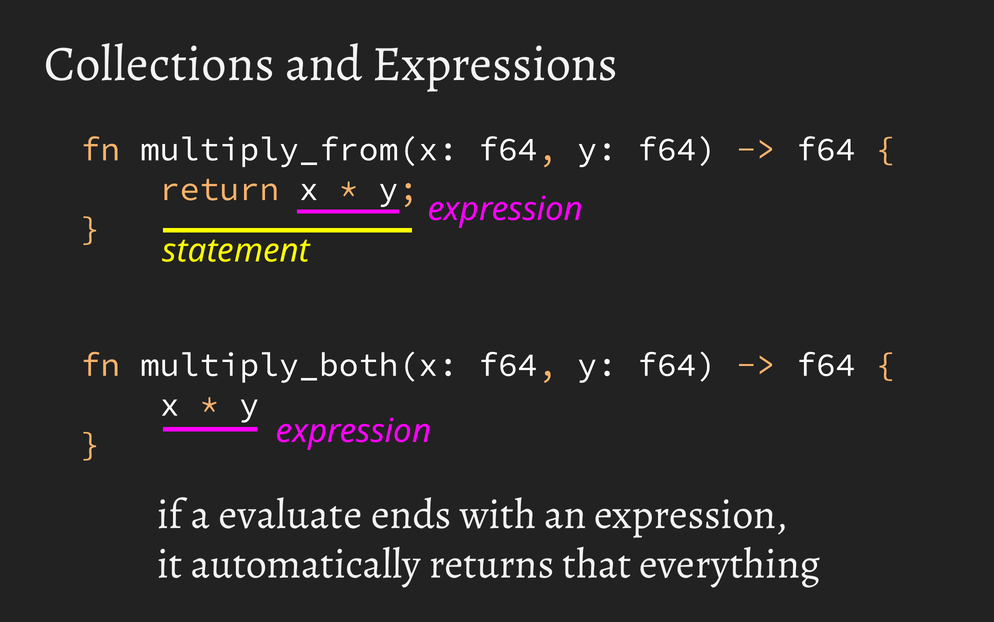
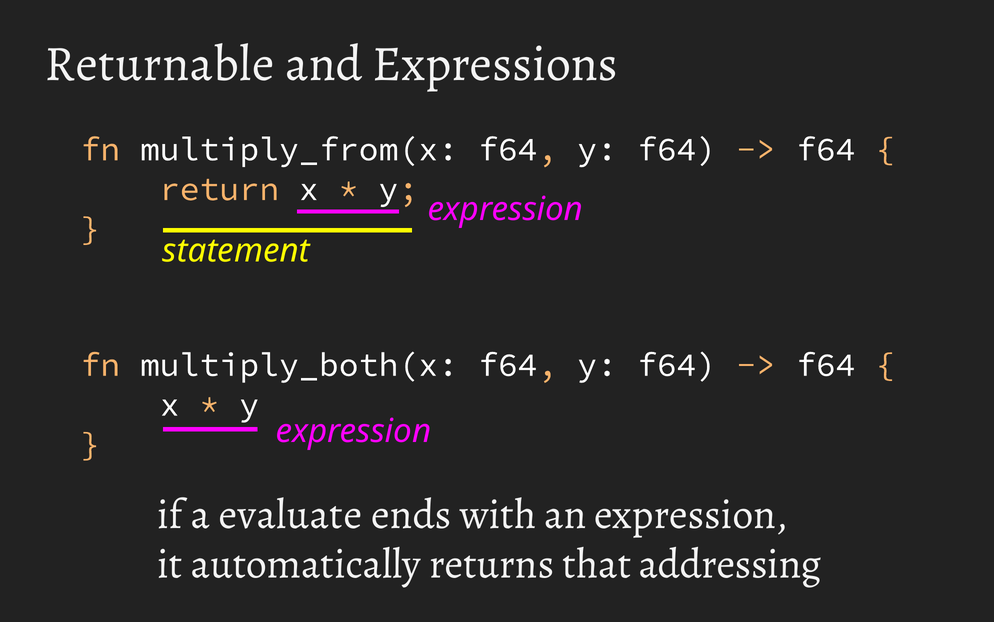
Collections: Collections -> Returnable (160, 64)
everything: everything -> addressing (730, 564)
